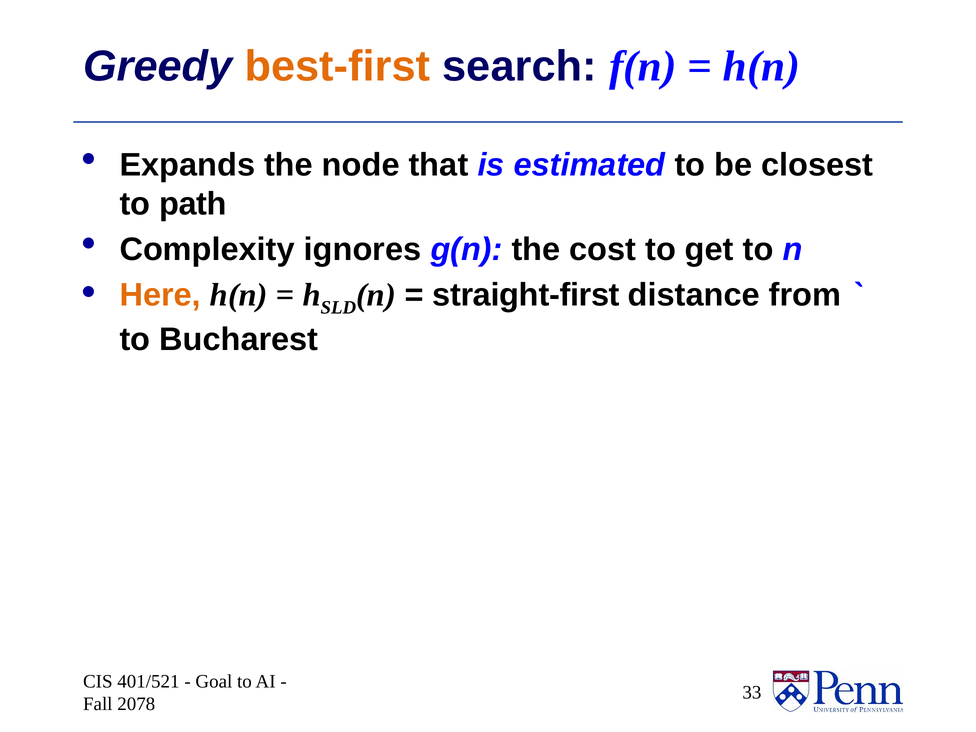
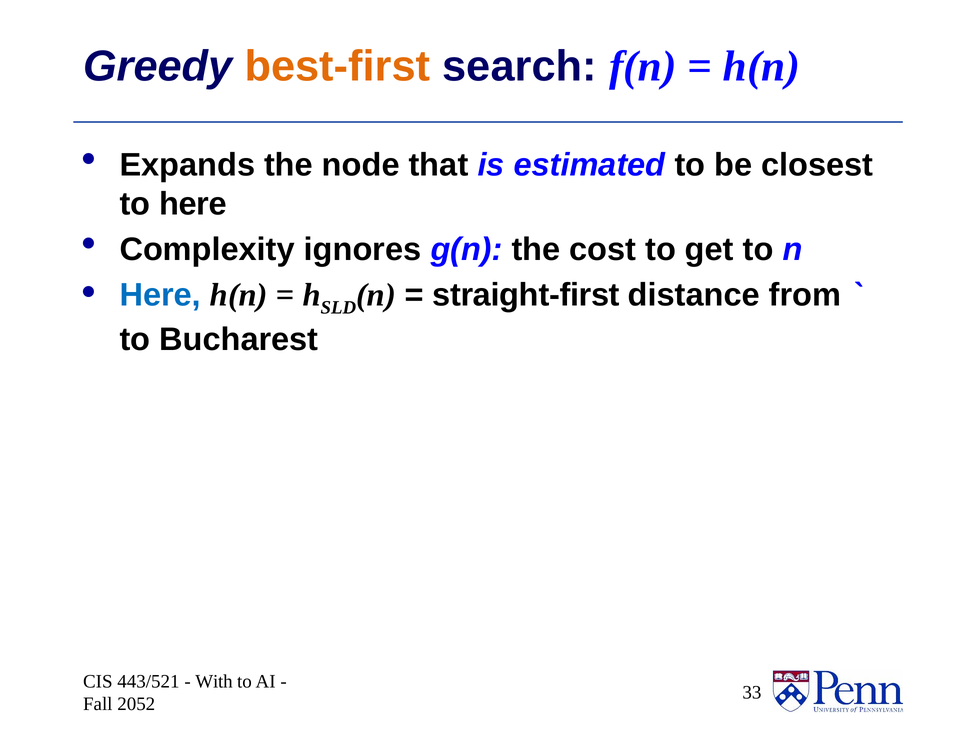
to path: path -> here (193, 204)
Here colour: orange -> blue (160, 295)
401/521: 401/521 -> 443/521 (148, 681)
Goal: Goal -> With (214, 681)
2078: 2078 -> 2052 (136, 704)
